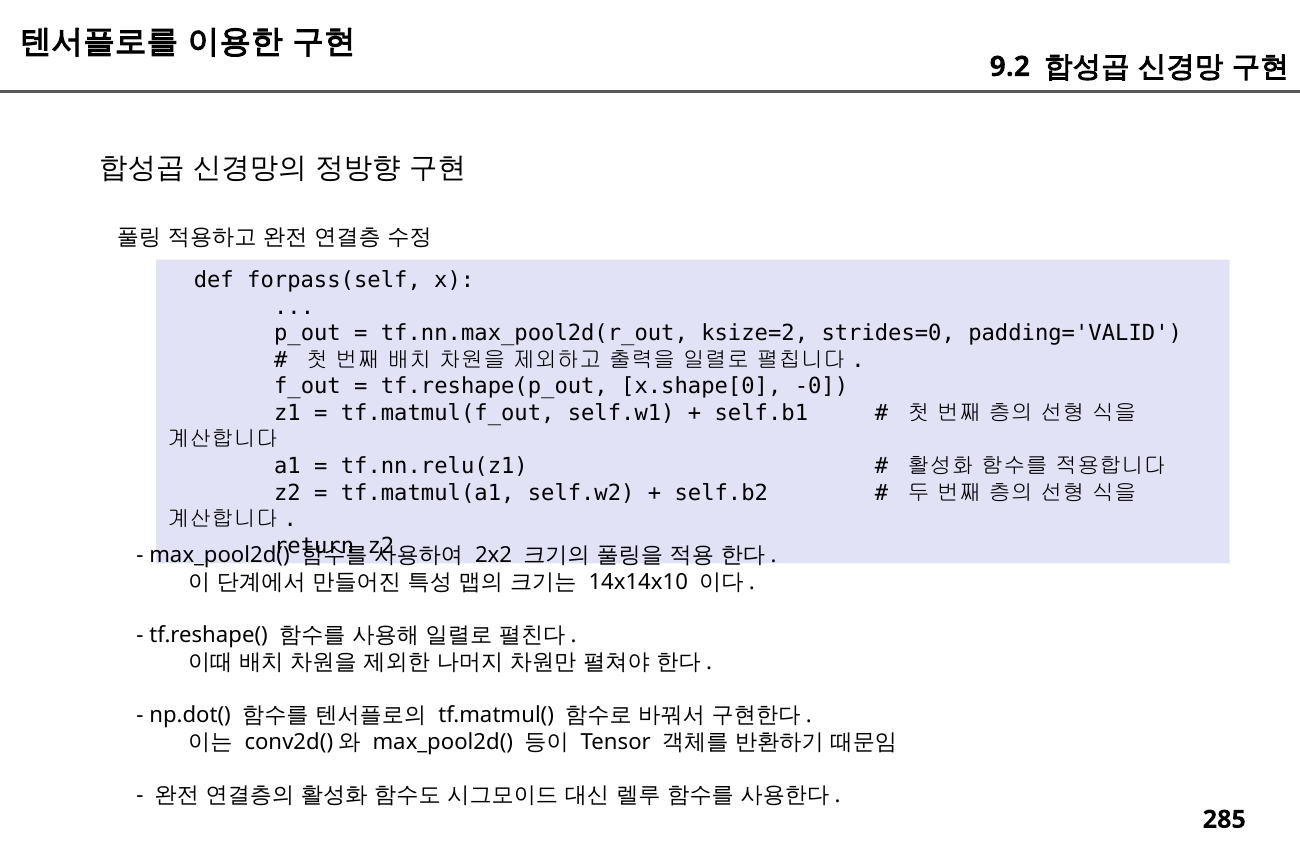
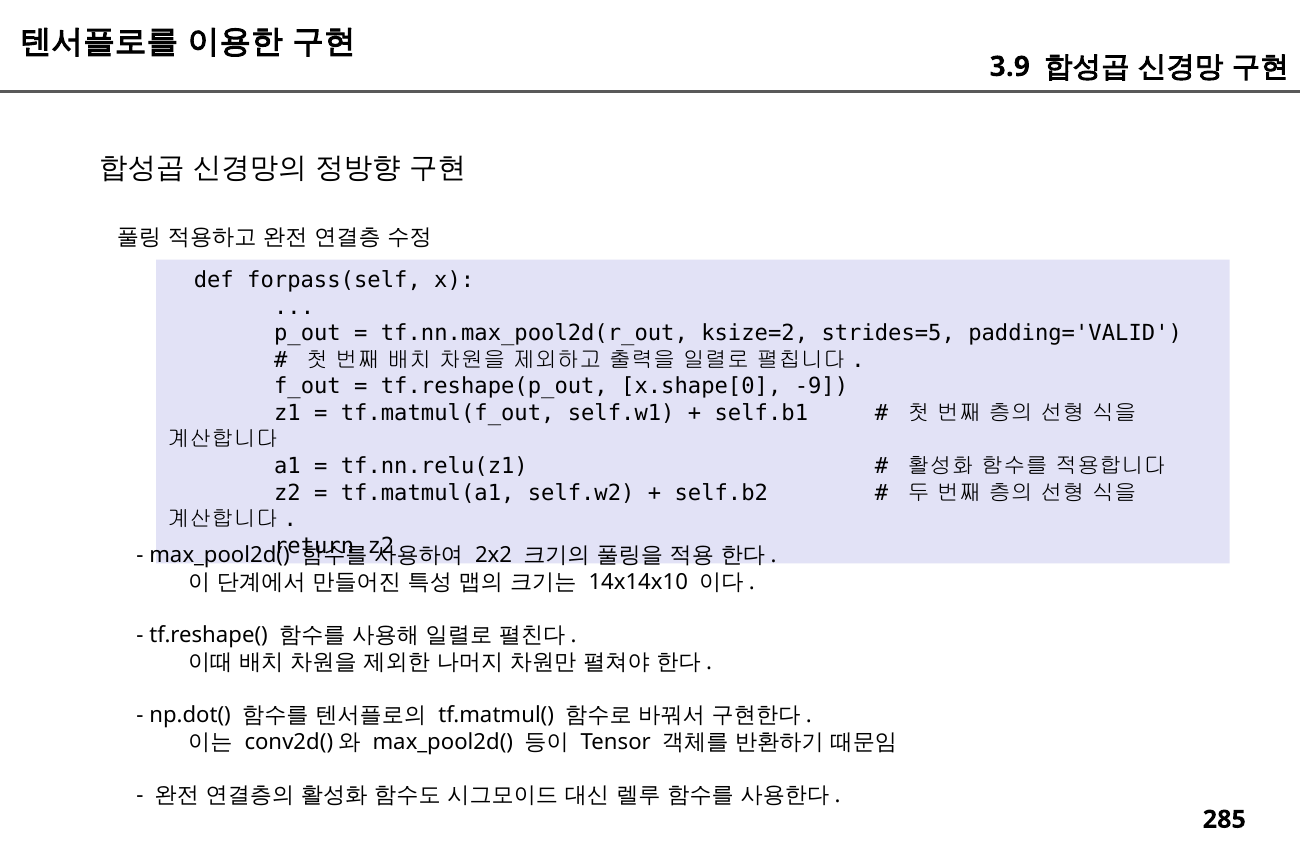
9.2: 9.2 -> 3.9 (1010, 67)
strides=0: strides=0 -> strides=5 (888, 333)
-0: -0 -> -9 (821, 386)
